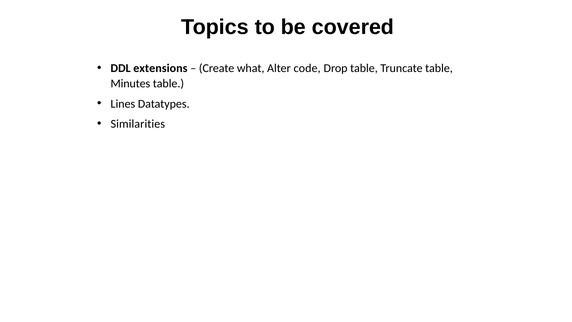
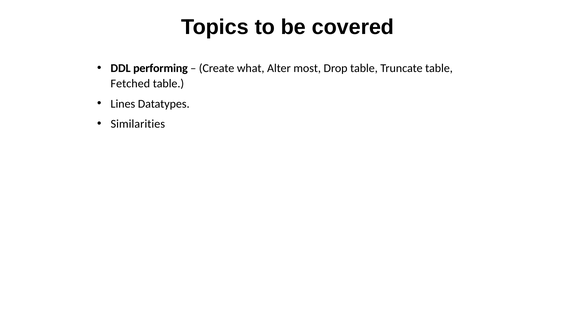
extensions: extensions -> performing (161, 68)
code: code -> most (307, 68)
Minutes: Minutes -> Fetched (130, 84)
